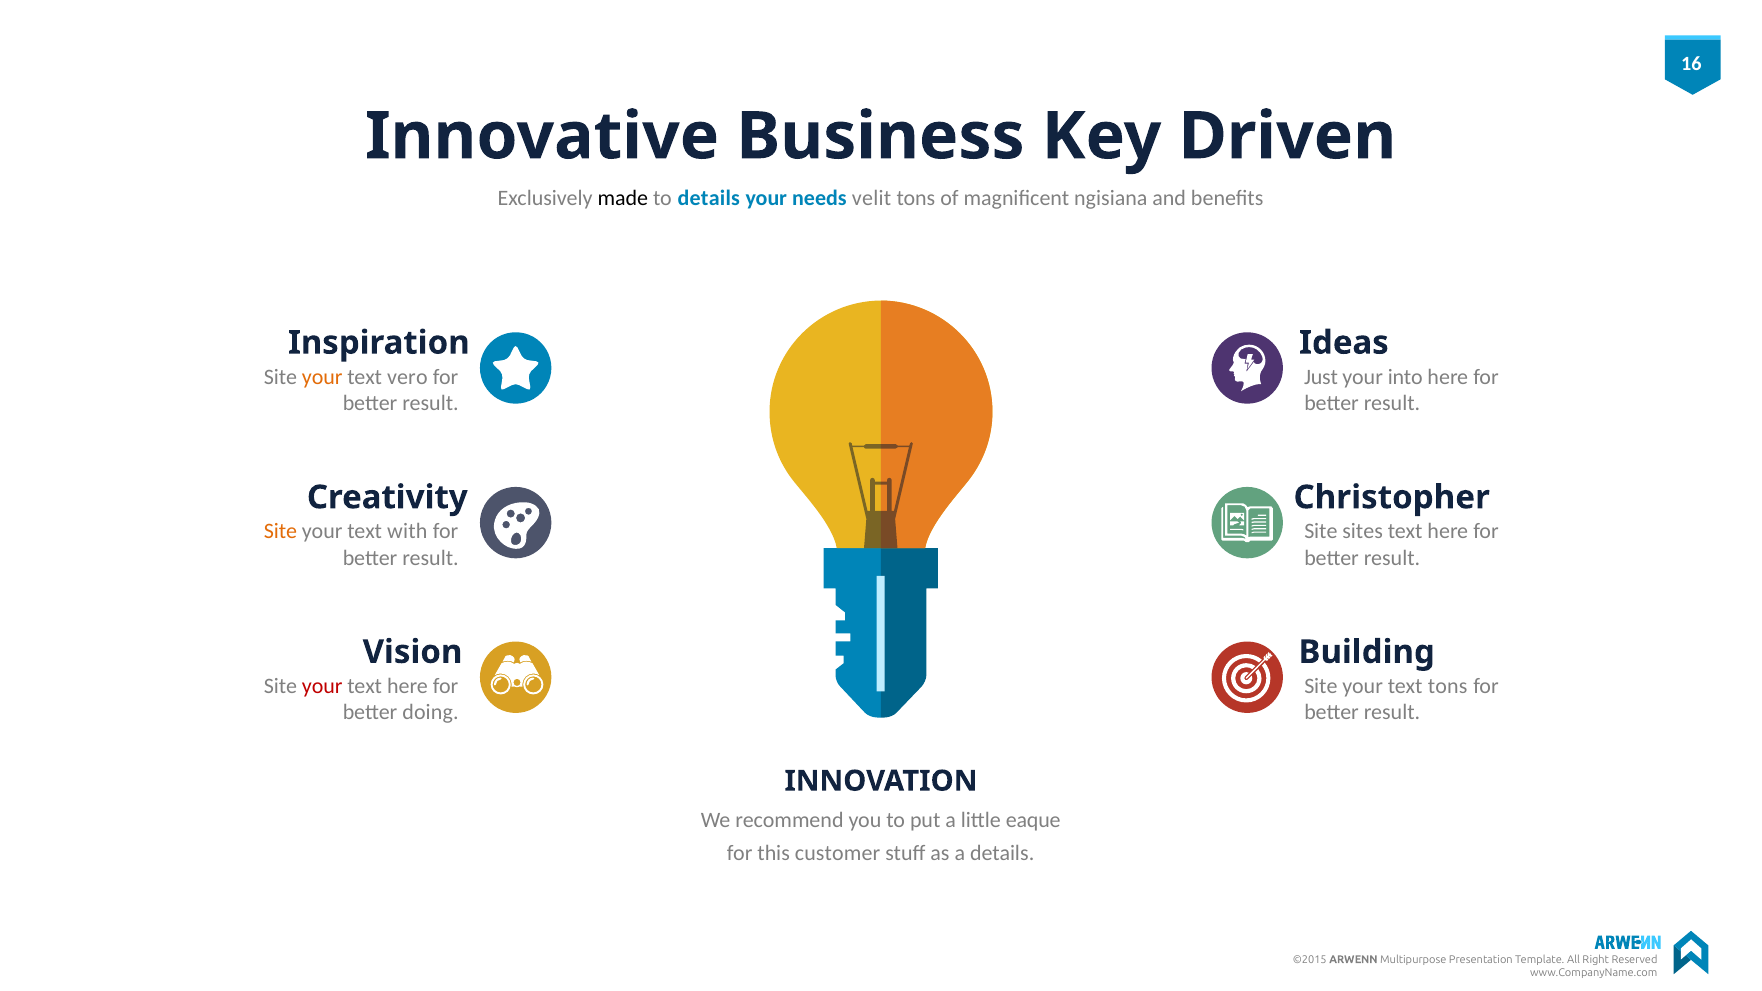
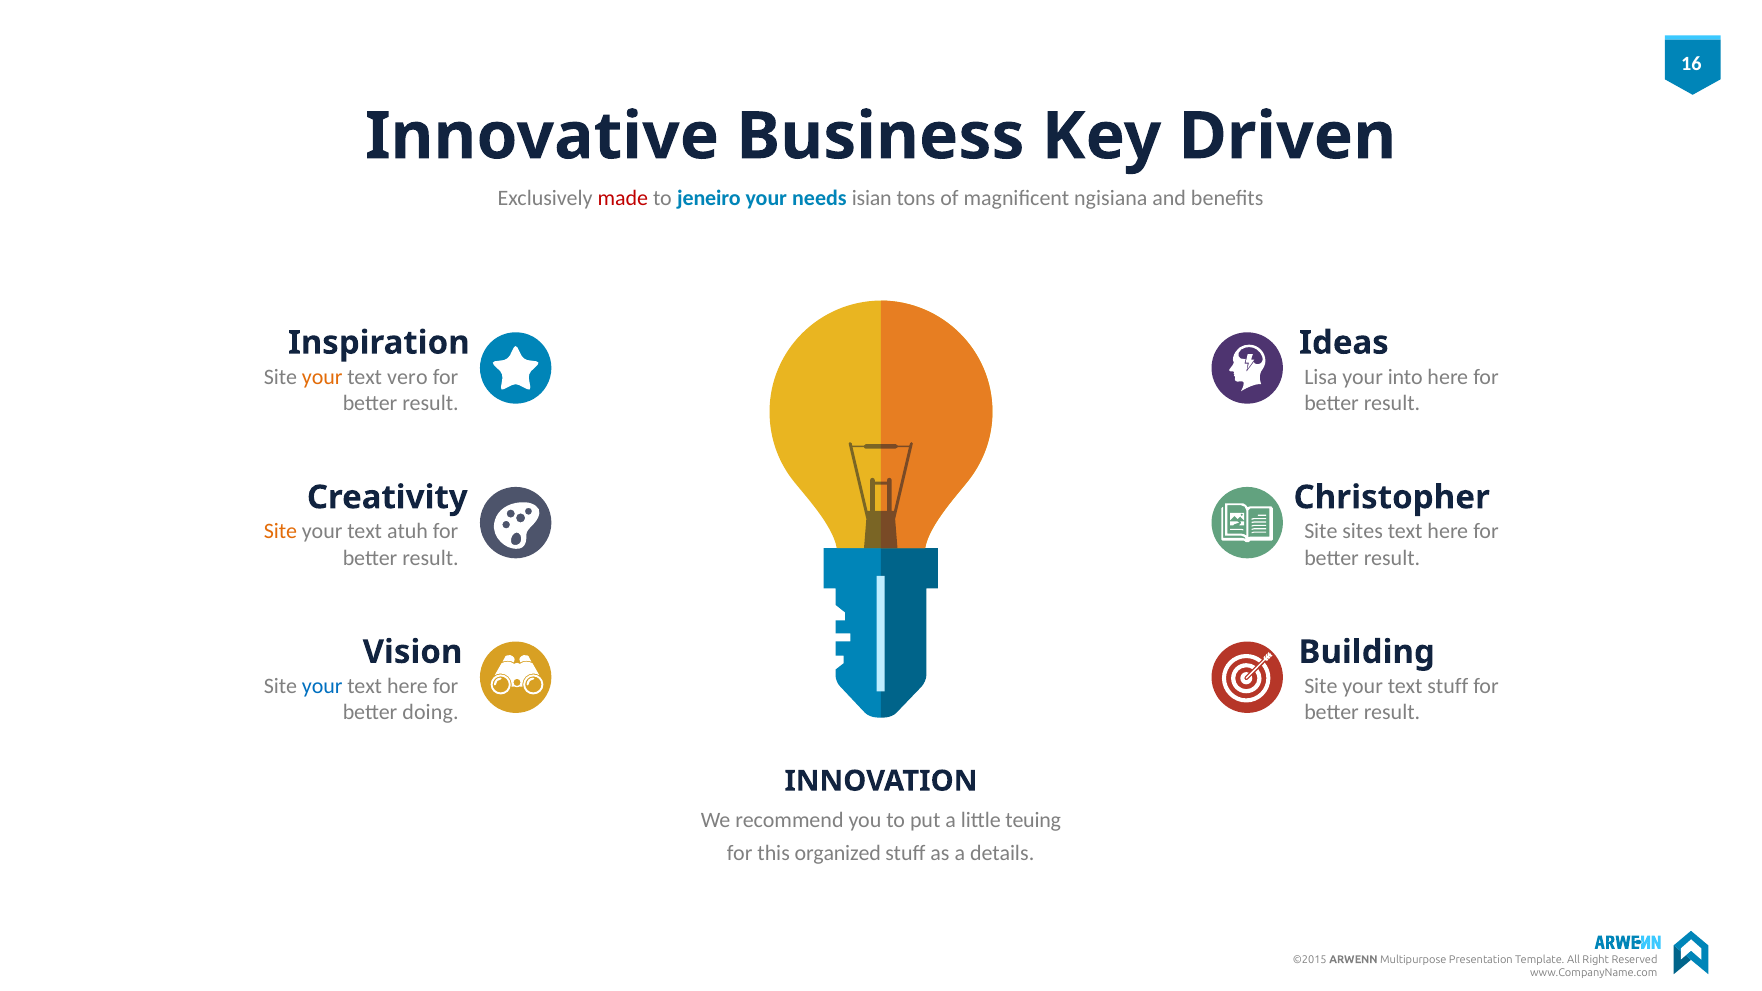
made colour: black -> red (623, 198)
to details: details -> jeneiro (709, 198)
velit: velit -> isian (872, 198)
Just: Just -> Lisa (1321, 377)
with: with -> atuh (407, 532)
your colour: red -> blue (322, 686)
text tons: tons -> stuff (1448, 686)
eaque: eaque -> teuing (1033, 820)
customer: customer -> organized (838, 853)
